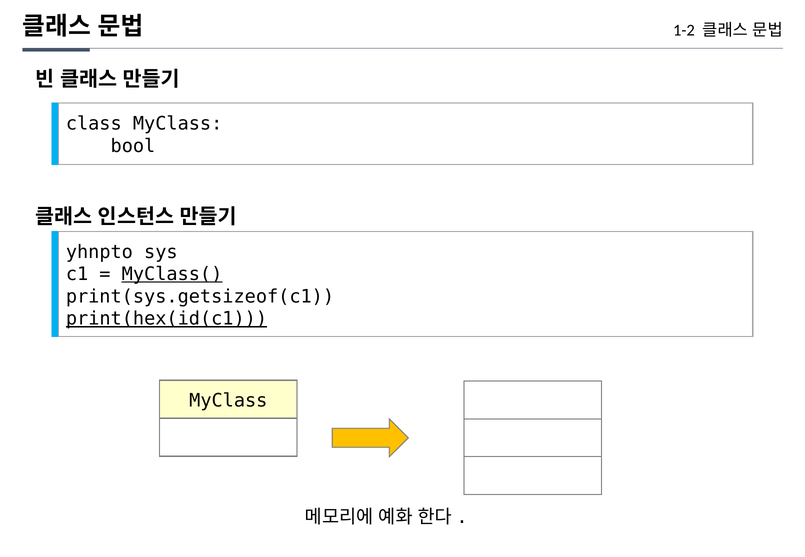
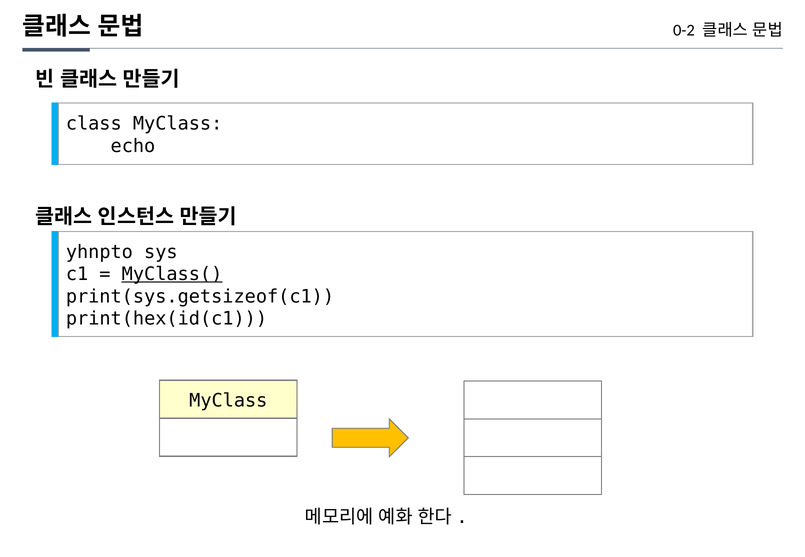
1-2: 1-2 -> 0-2 (684, 30)
bool: bool -> echo (133, 146)
print(hex(id(c1 underline: present -> none (166, 319)
